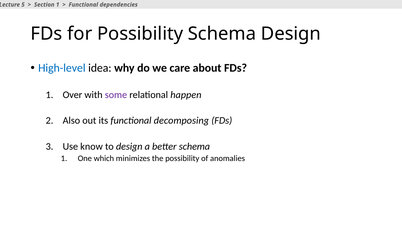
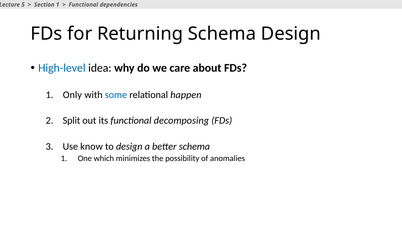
for Possibility: Possibility -> Returning (140, 34)
Over: Over -> Only (72, 95)
some colour: purple -> blue (116, 95)
Also: Also -> Split (71, 121)
